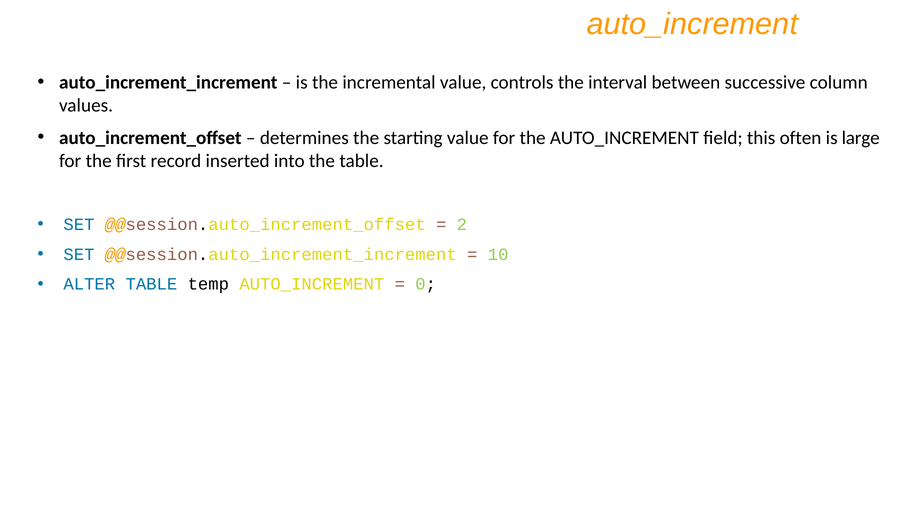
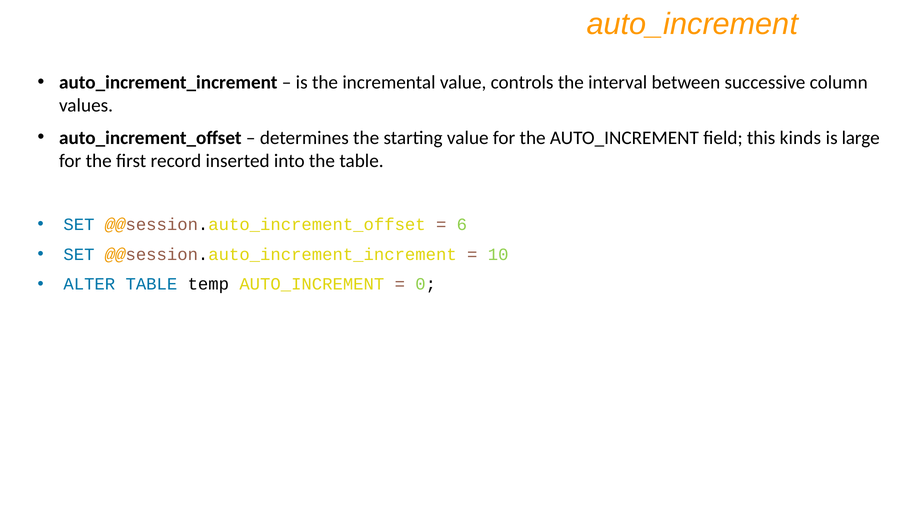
often: often -> kinds (800, 138)
2: 2 -> 6 (462, 225)
